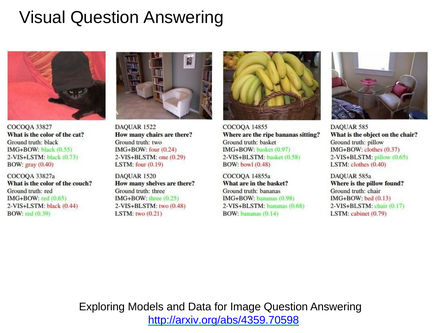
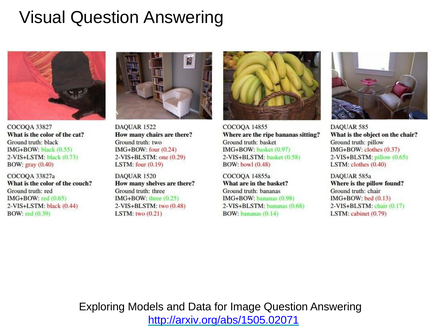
http://arxiv.org/abs/4359.70598: http://arxiv.org/abs/4359.70598 -> http://arxiv.org/abs/1505.02071 (224, 320)
